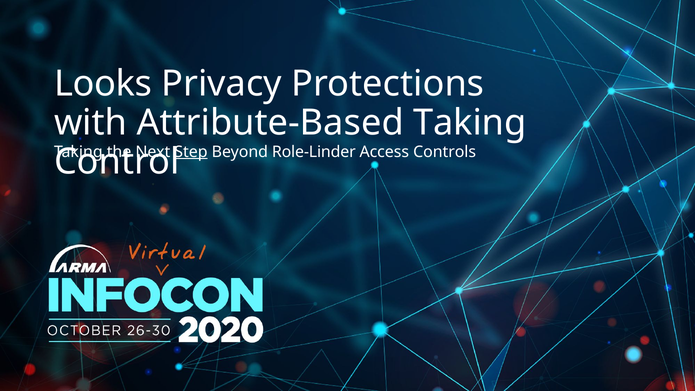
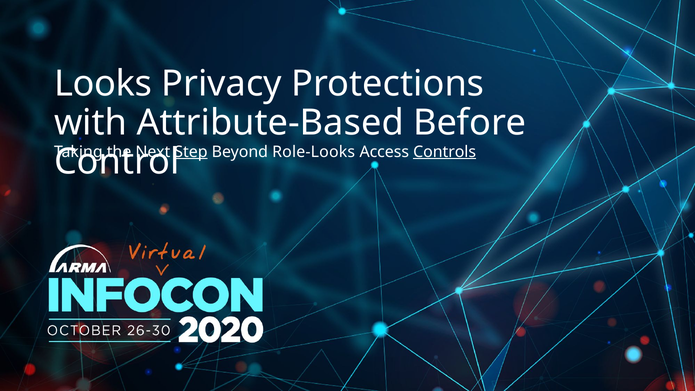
Attribute-Based Taking: Taking -> Before (470, 123)
Role-Linder: Role-Linder -> Role-Looks (314, 152)
Controls underline: none -> present (445, 152)
